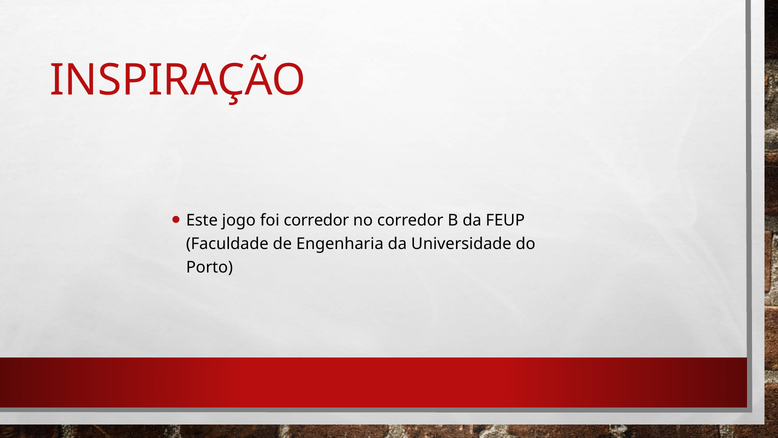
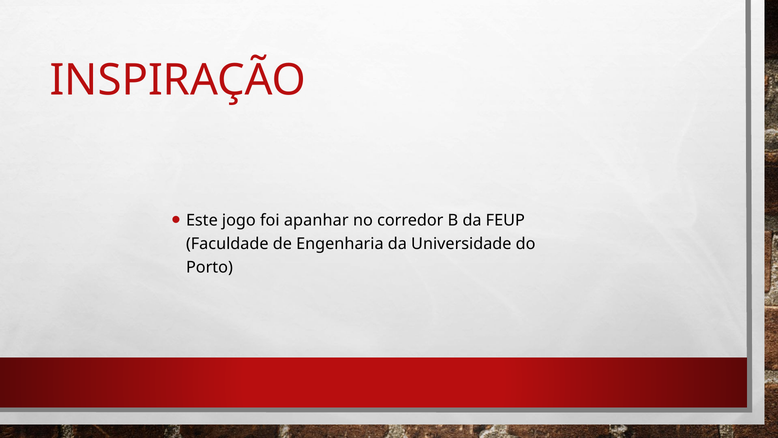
foi corredor: corredor -> apanhar (316, 220)
